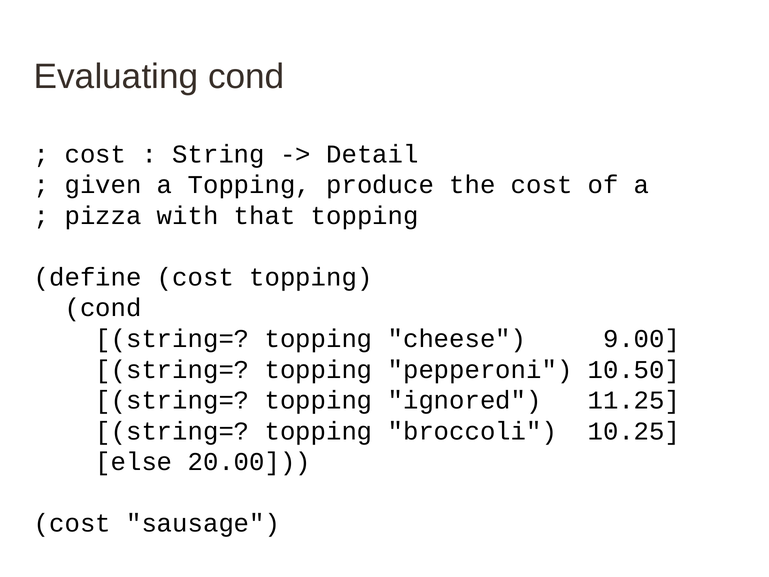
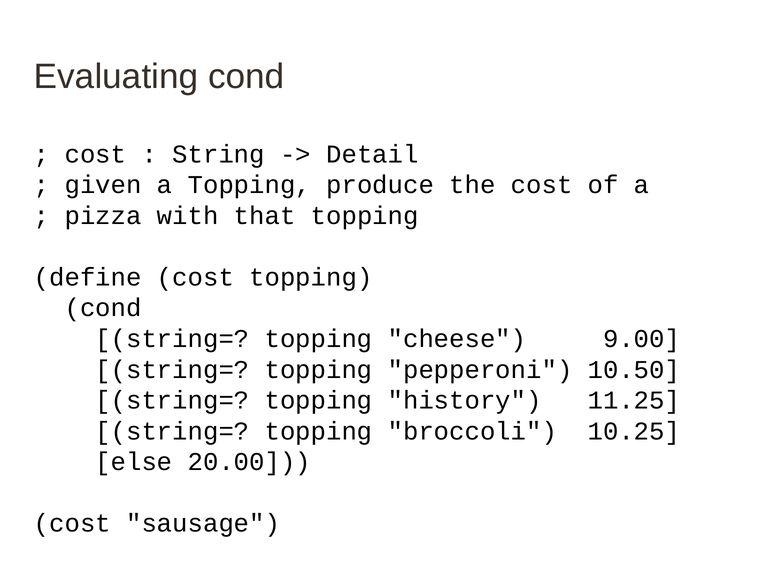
ignored: ignored -> history (465, 400)
